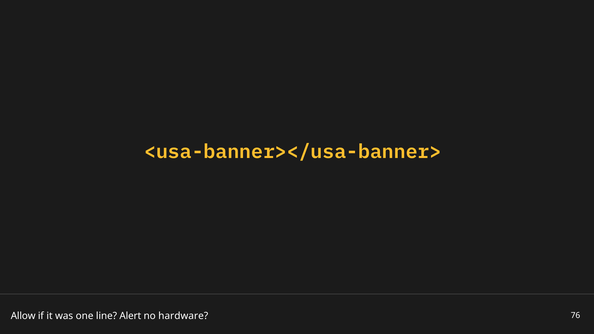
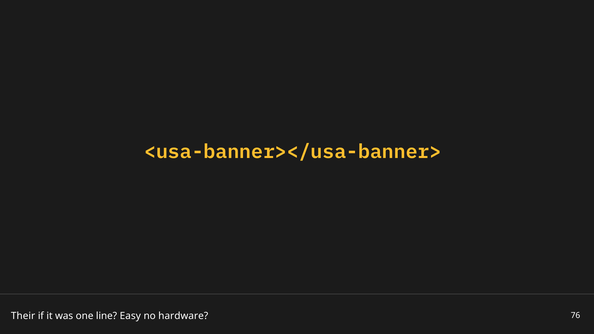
Allow: Allow -> Their (23, 316)
Alert: Alert -> Easy (130, 316)
